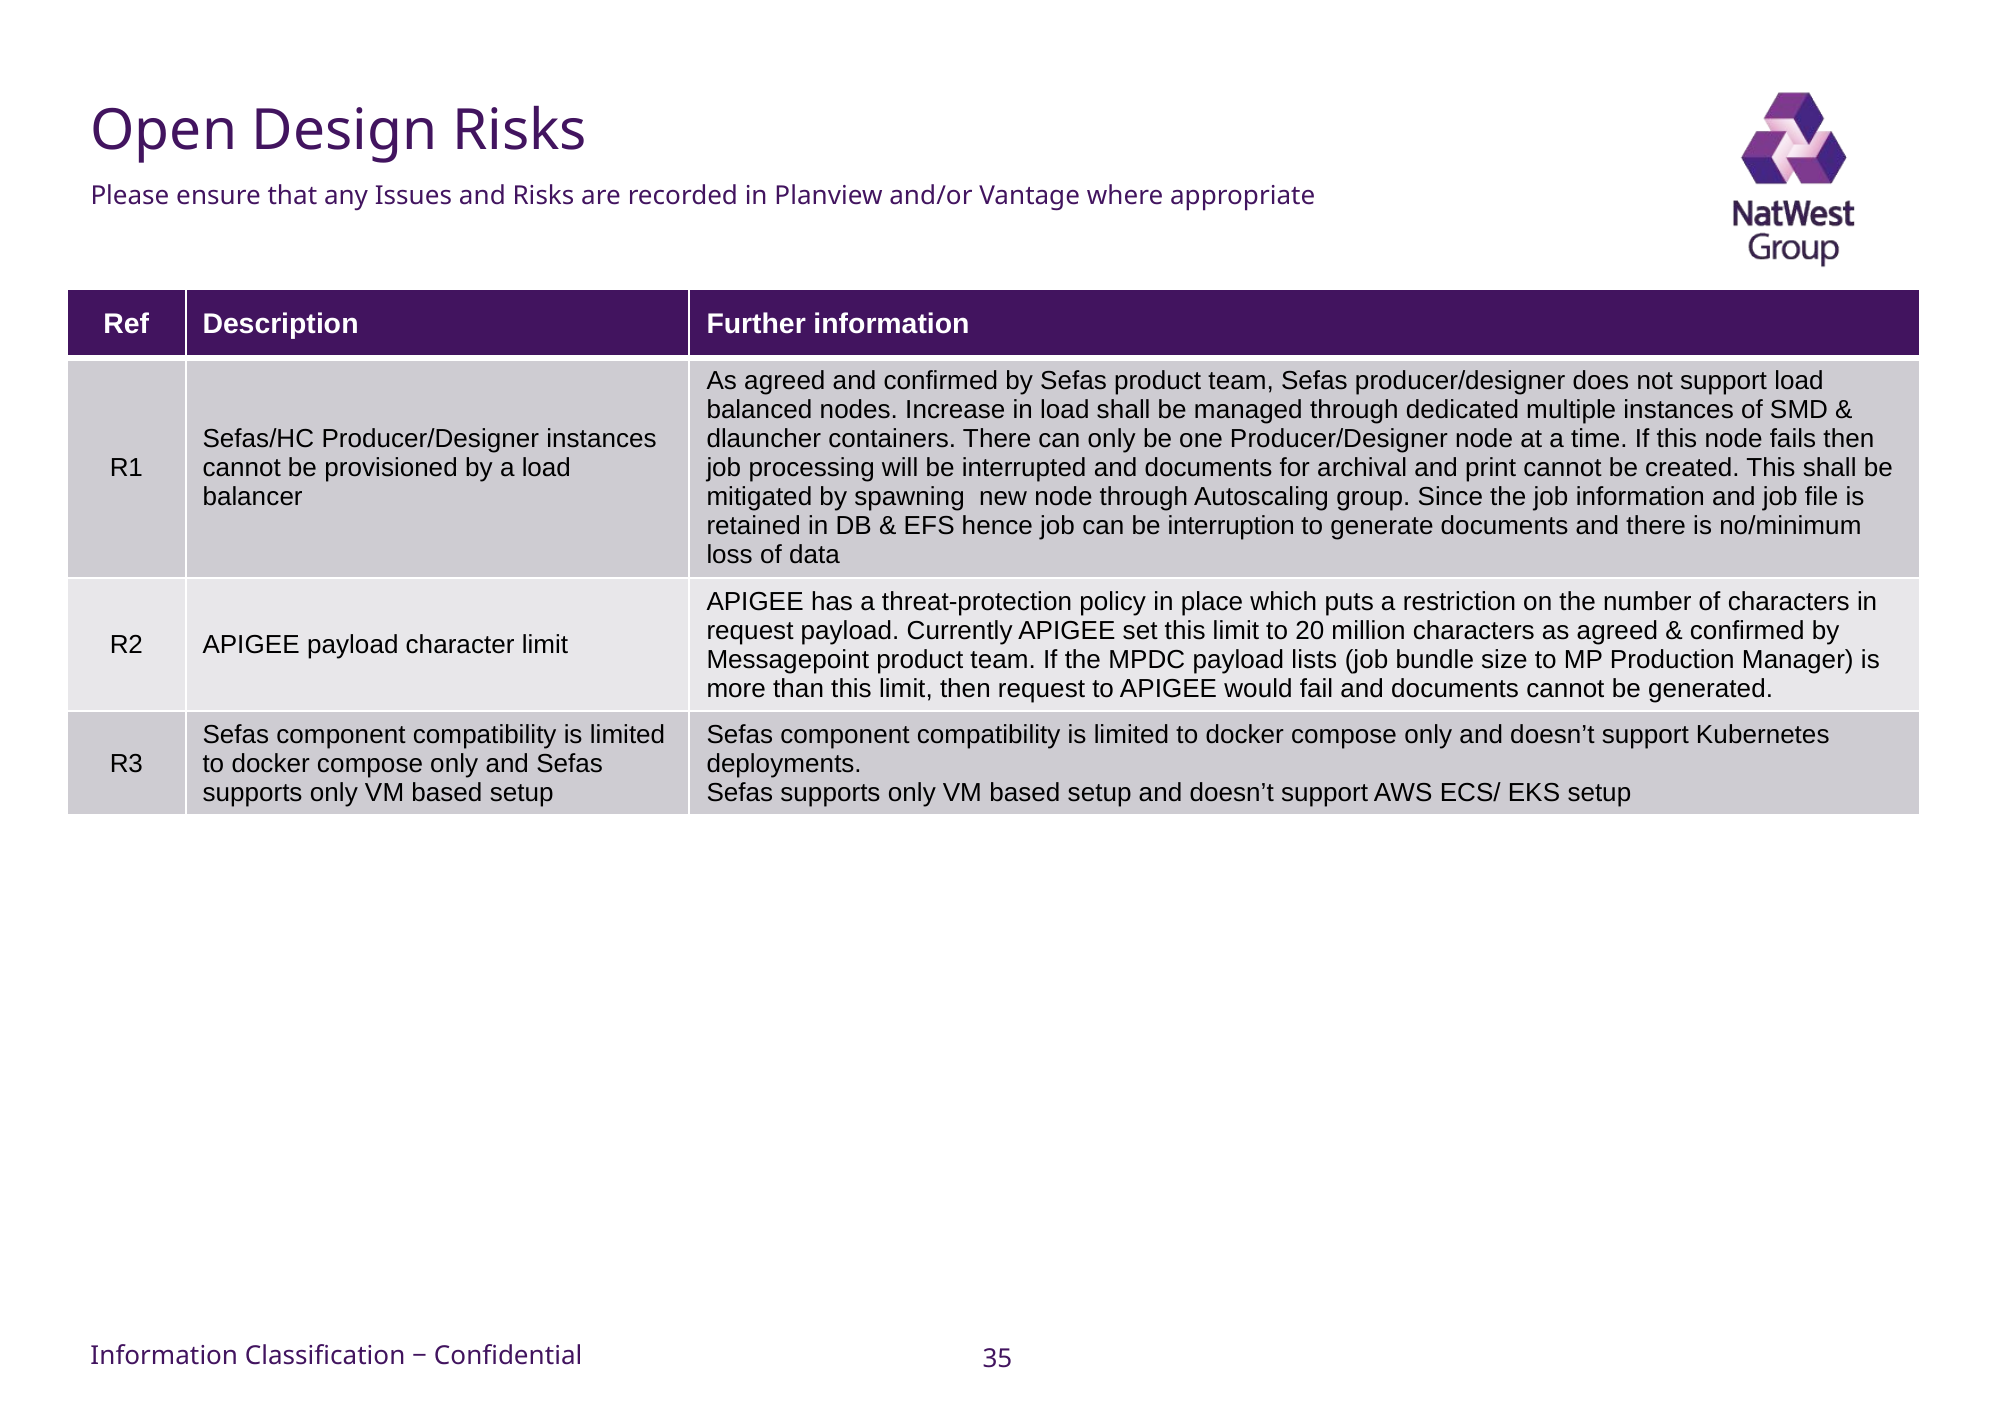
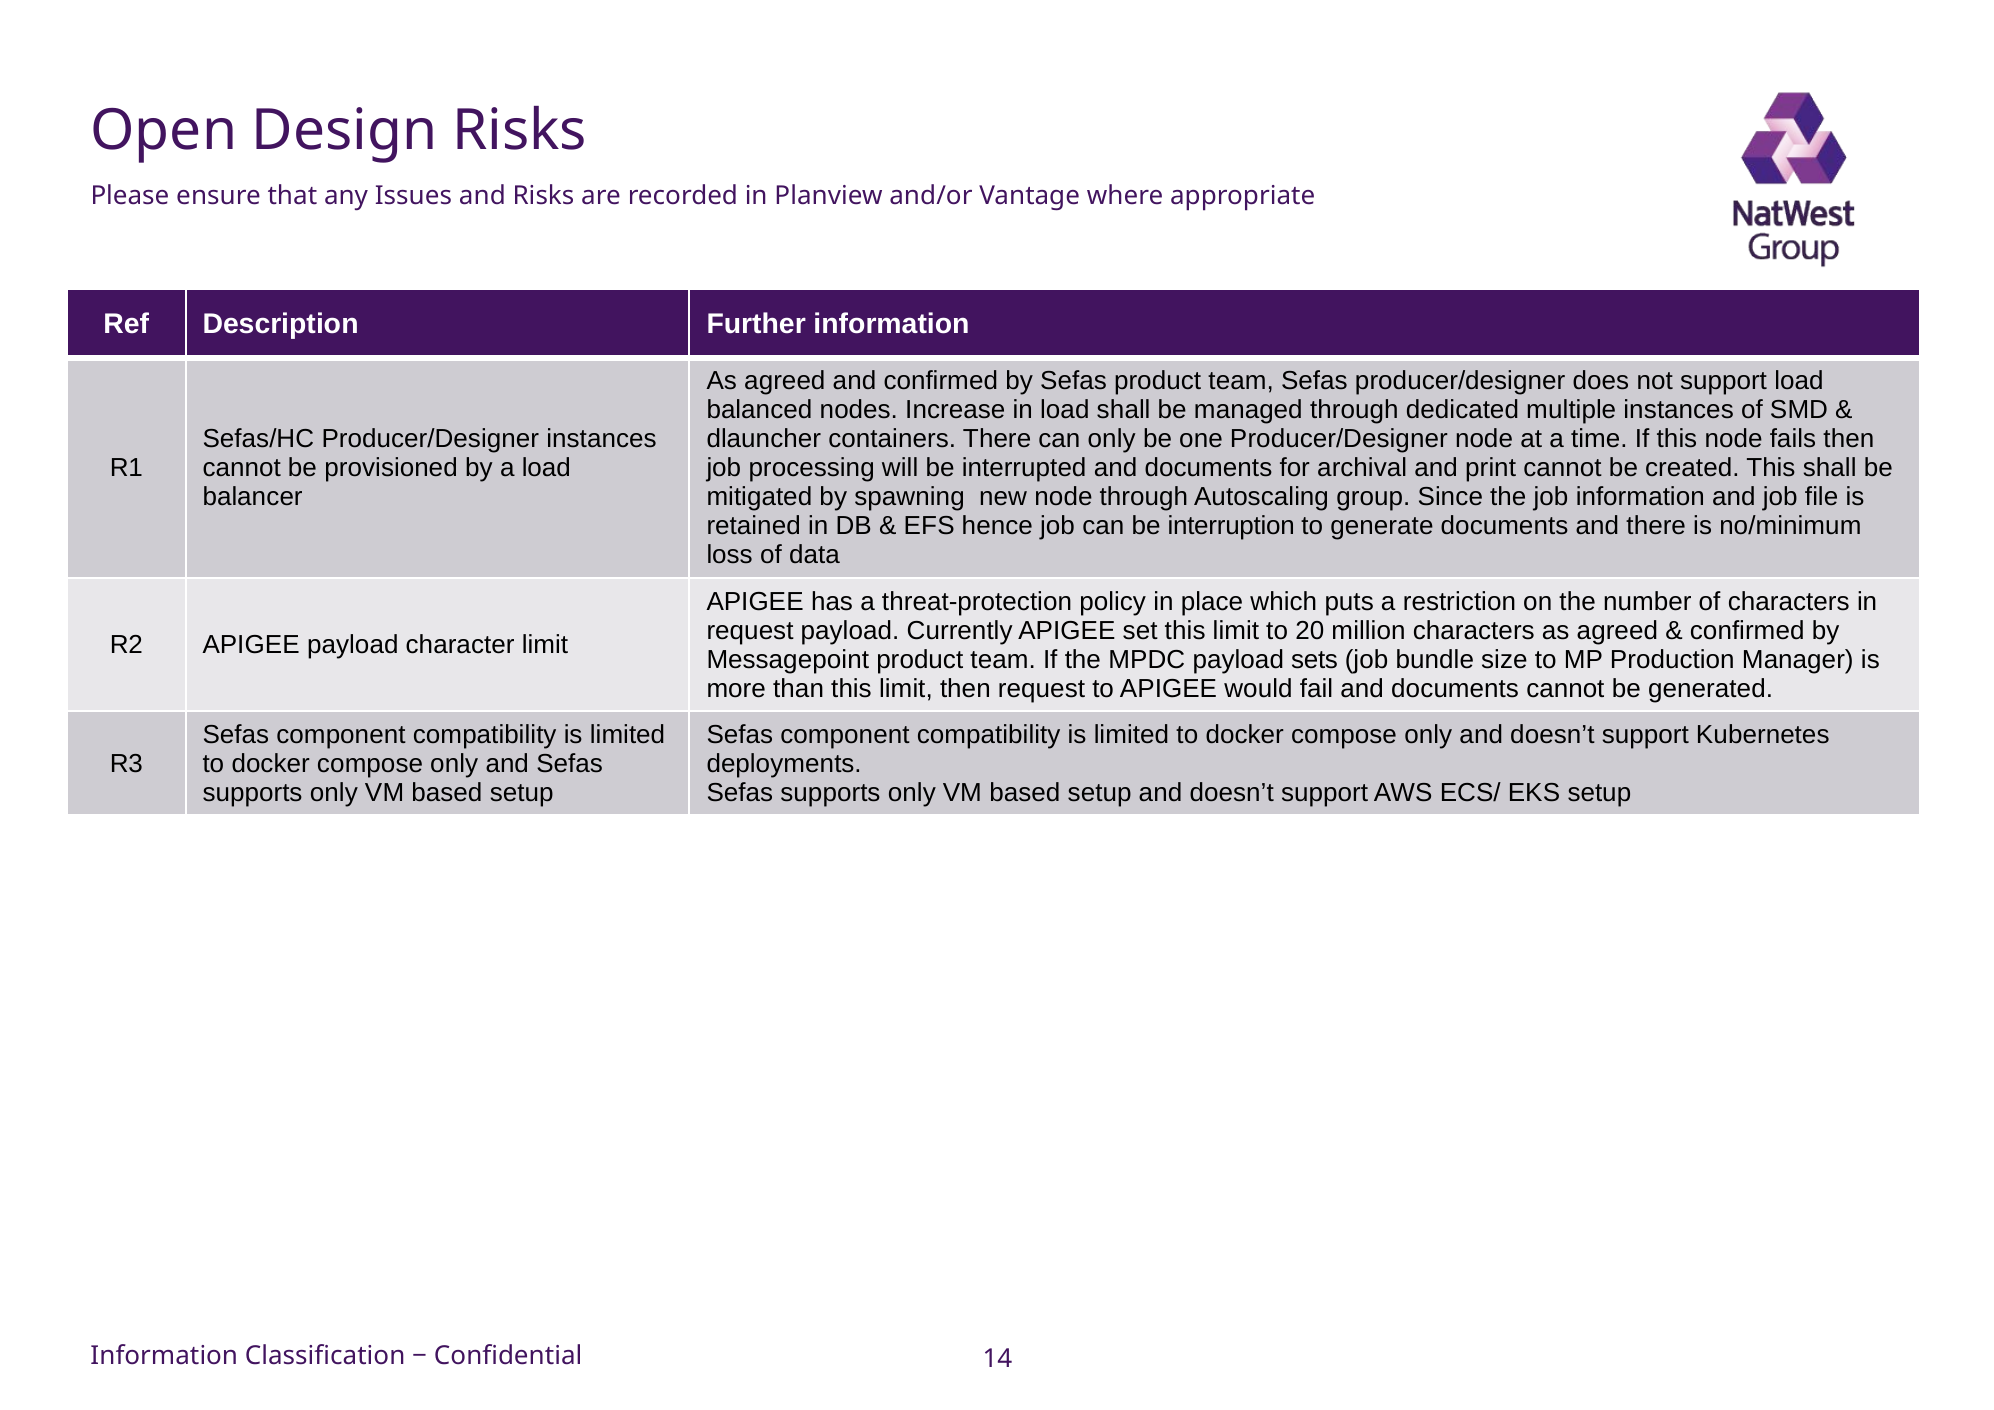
lists: lists -> sets (1315, 659)
35: 35 -> 14 (997, 1359)
